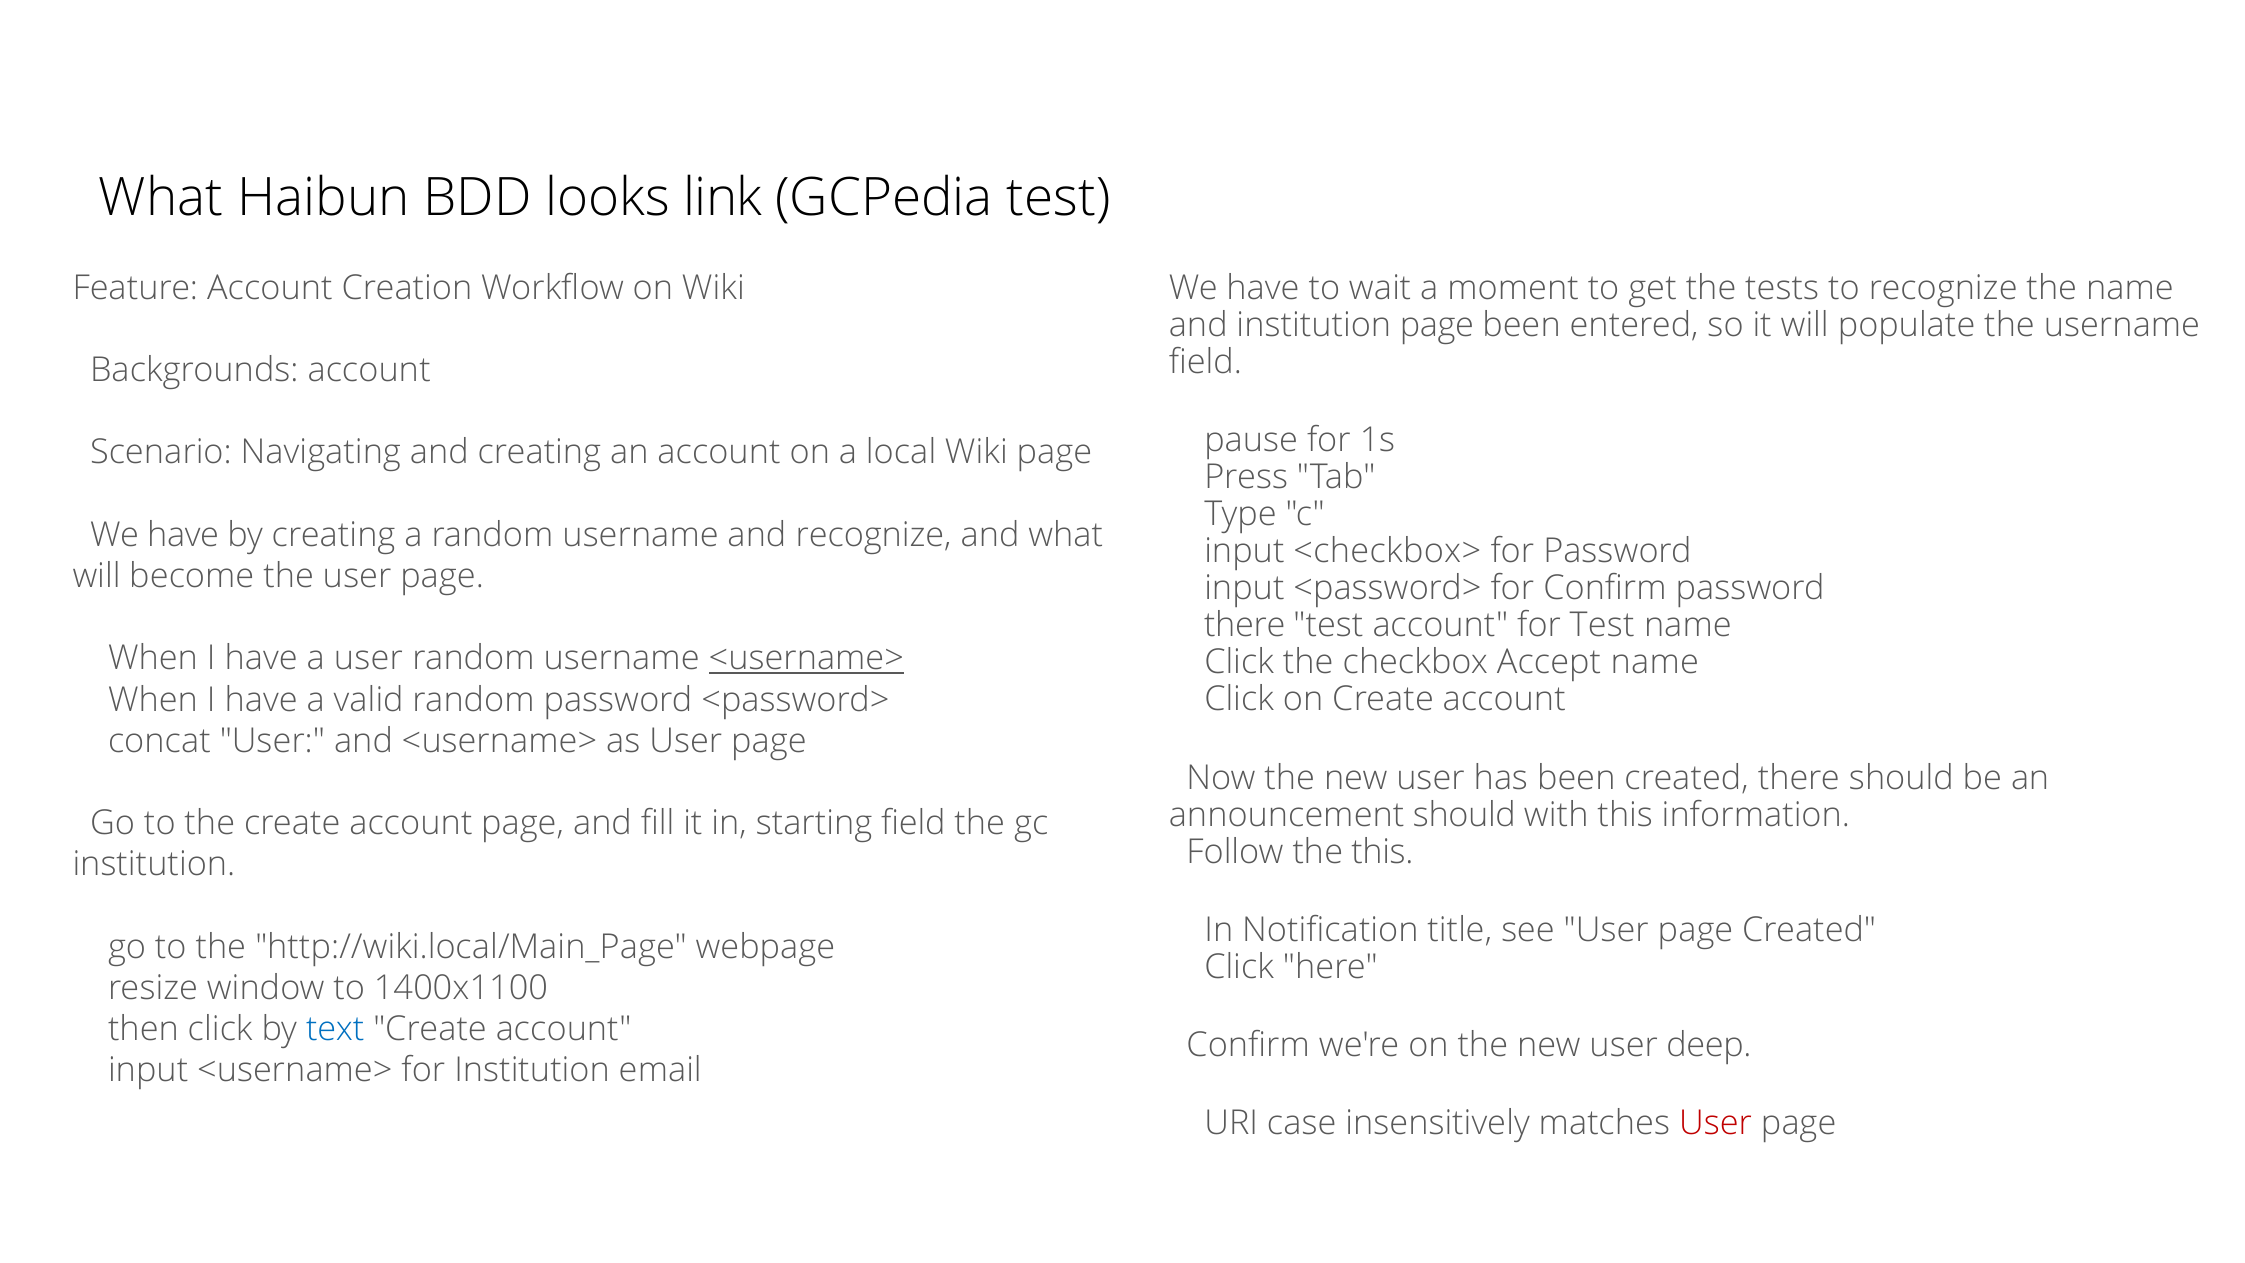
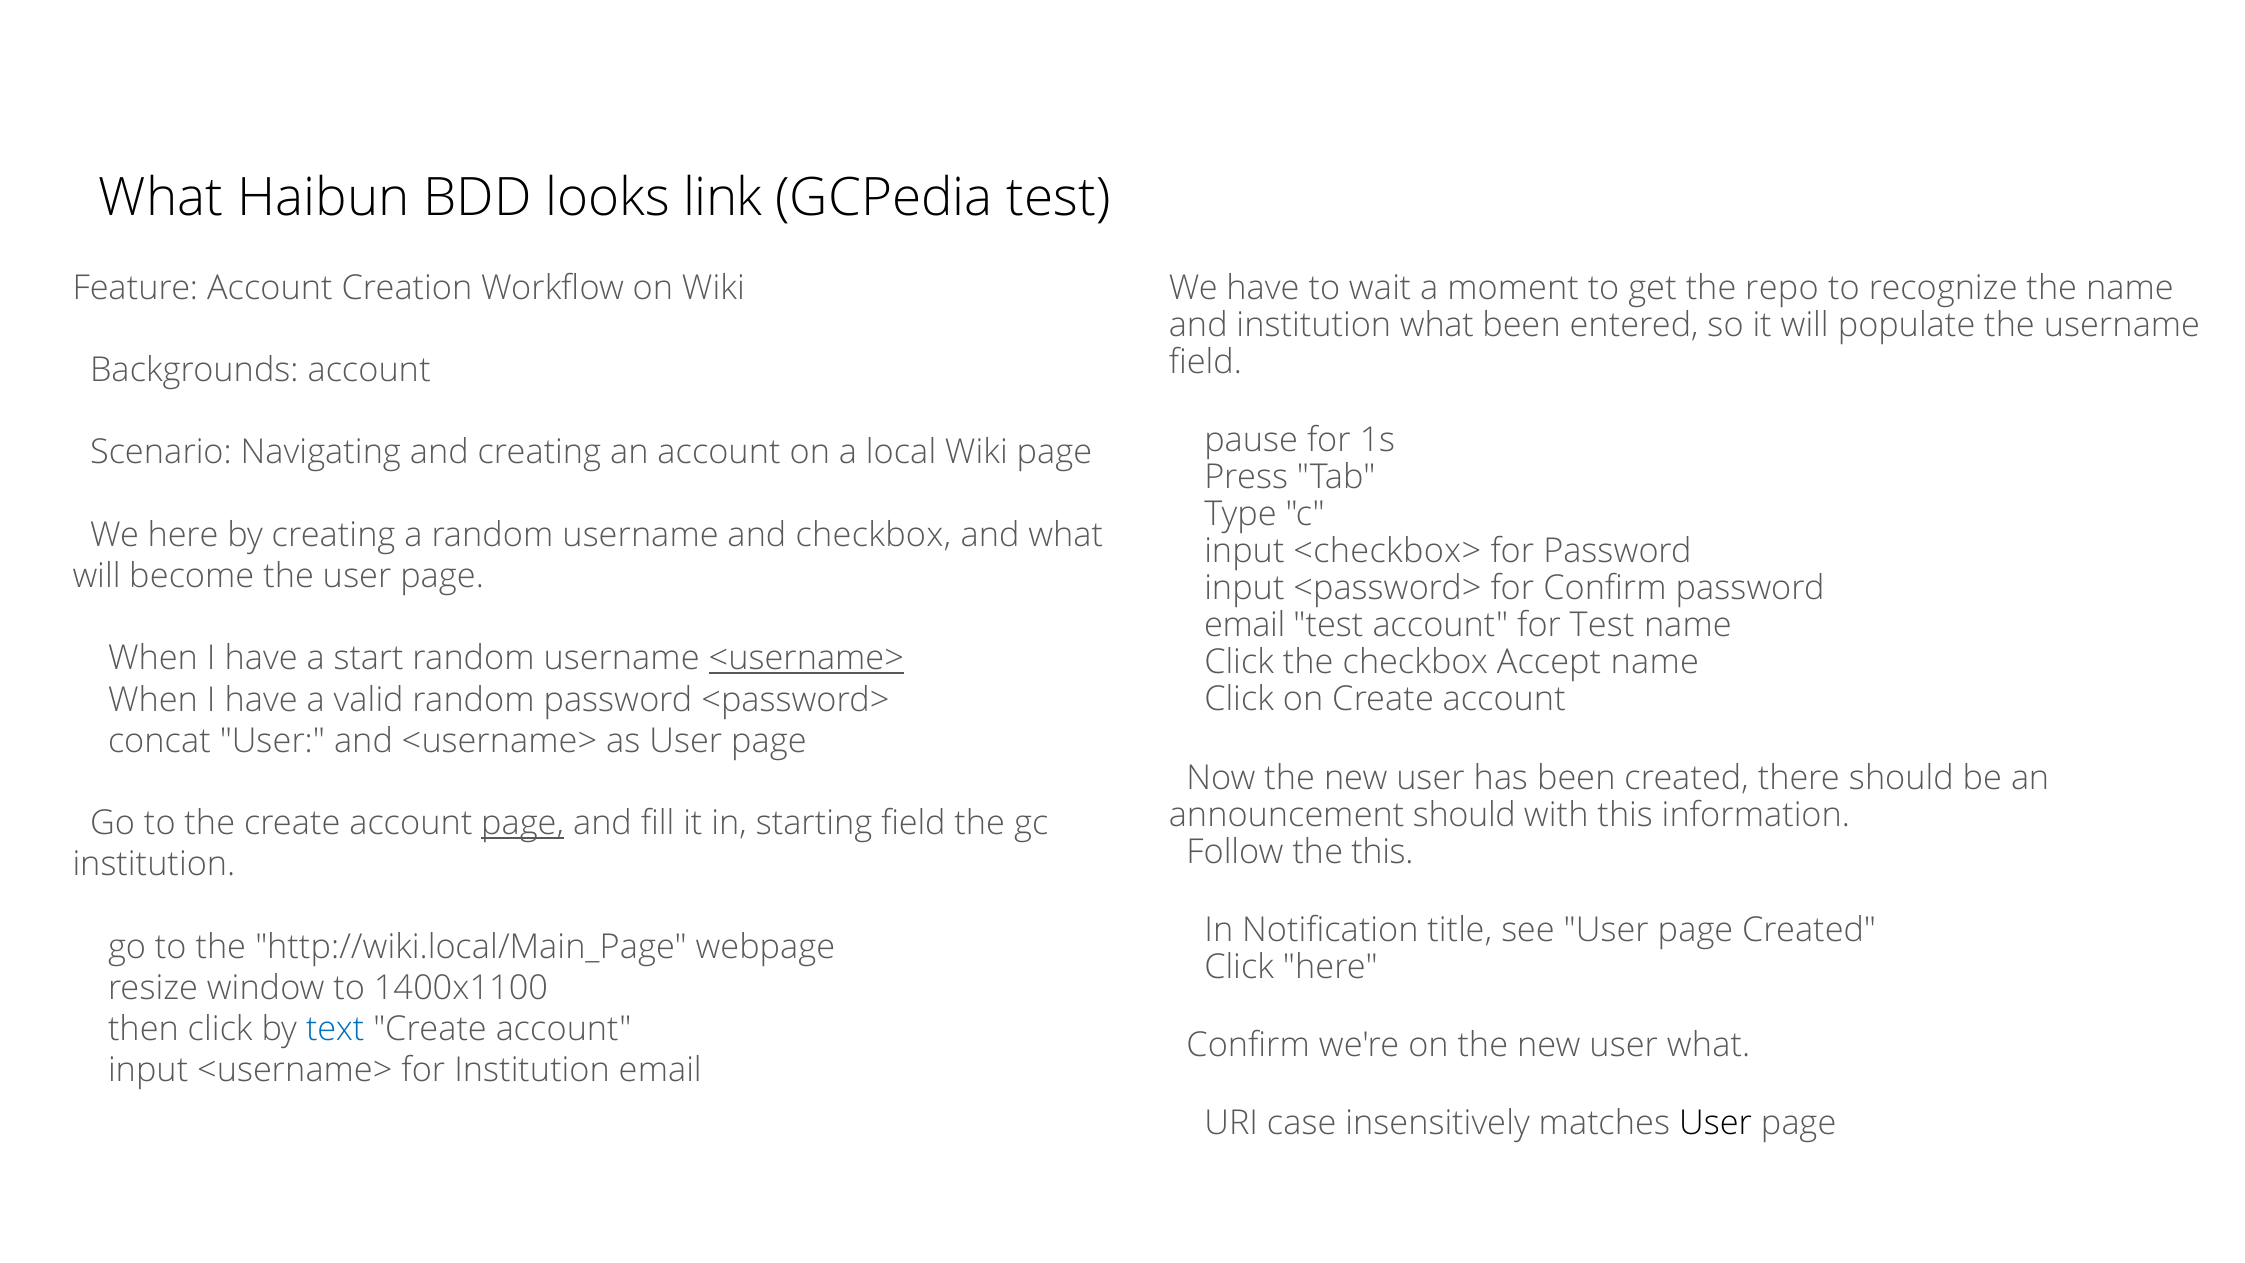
tests: tests -> repo (1782, 288)
institution page: page -> what (1437, 325)
have: have -> here (183, 535)
and recognize: recognize -> checkbox (873, 535)
there: there -> email (1245, 625)
a user: user -> start (369, 659)
page underline: none -> present (523, 823)
user deep: deep -> what (1709, 1045)
User colour: red -> black (1716, 1123)
